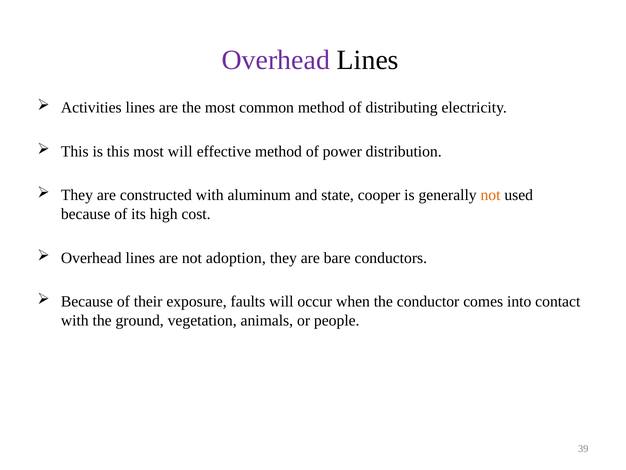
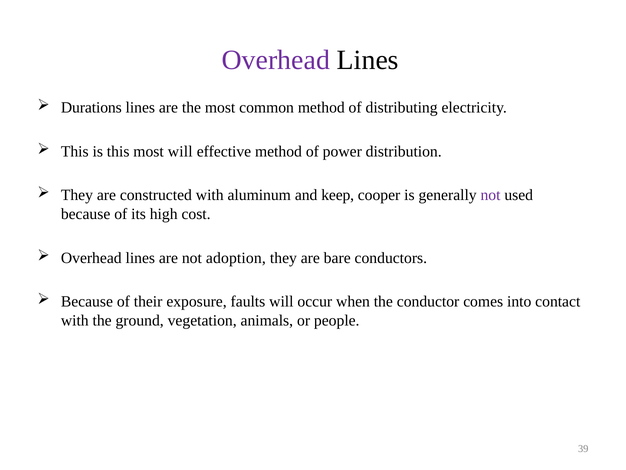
Activities: Activities -> Durations (91, 107)
state: state -> keep (338, 195)
not colour: orange -> purple (491, 195)
